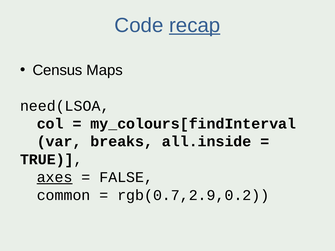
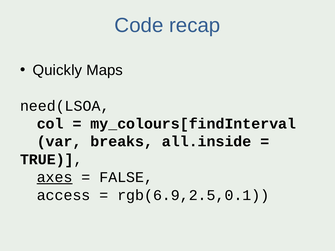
recap underline: present -> none (195, 25)
Census: Census -> Quickly (57, 70)
common: common -> access (64, 195)
rgb(0.7,2.9,0.2: rgb(0.7,2.9,0.2 -> rgb(6.9,2.5,0.1 (193, 195)
